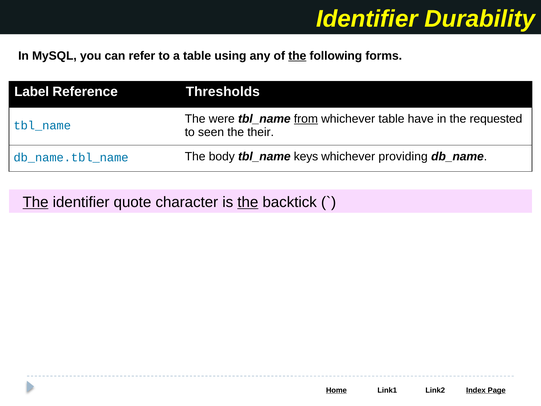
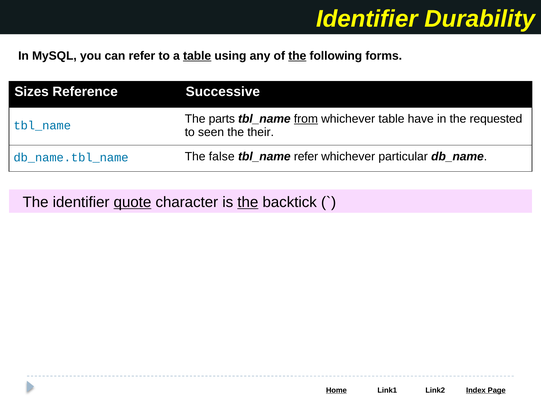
table underline: none -> present (197, 56)
Label: Label -> Sizes (32, 92)
Thresholds: Thresholds -> Successive (223, 92)
were: were -> parts (222, 119)
body: body -> false (222, 157)
keys: keys -> refer (306, 157)
providing: providing -> particular (403, 157)
The underline: present -> none (36, 202)
quote underline: none -> present (132, 202)
